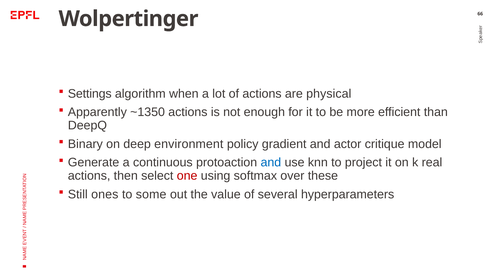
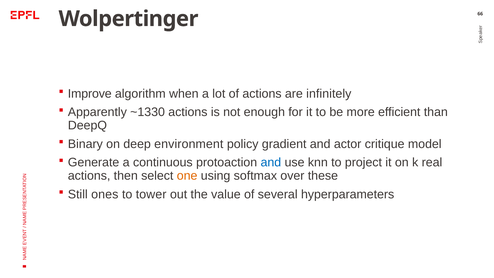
Settings: Settings -> Improve (90, 94)
physical: physical -> infinitely (329, 94)
~1350: ~1350 -> ~1330 (148, 112)
one colour: red -> orange (187, 176)
some: some -> tower (151, 194)
